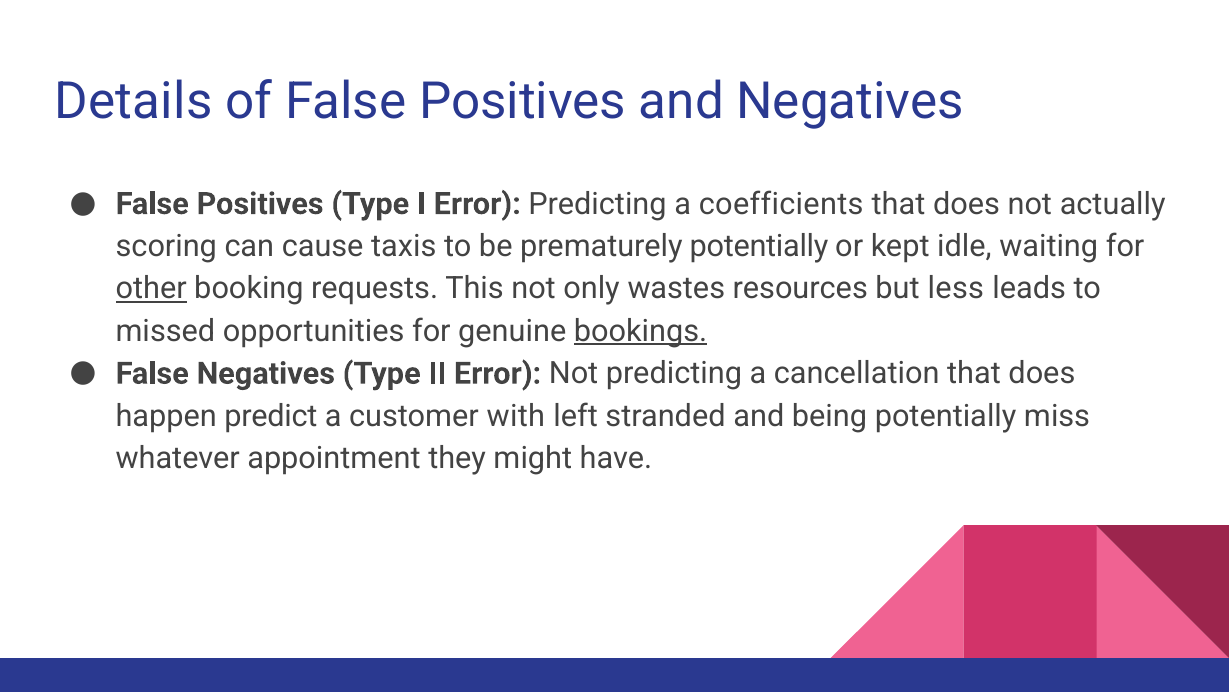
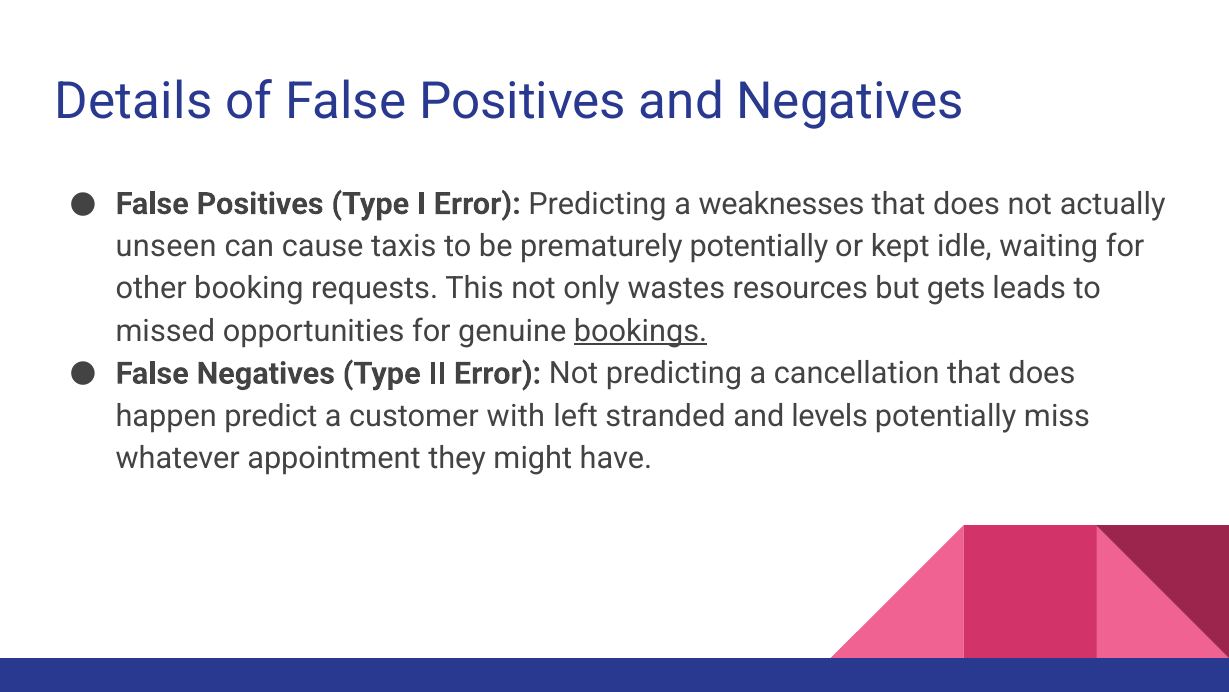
coefficients: coefficients -> weaknesses (782, 204)
scoring: scoring -> unseen (166, 246)
other underline: present -> none (151, 288)
less: less -> gets (956, 288)
being: being -> levels (830, 416)
